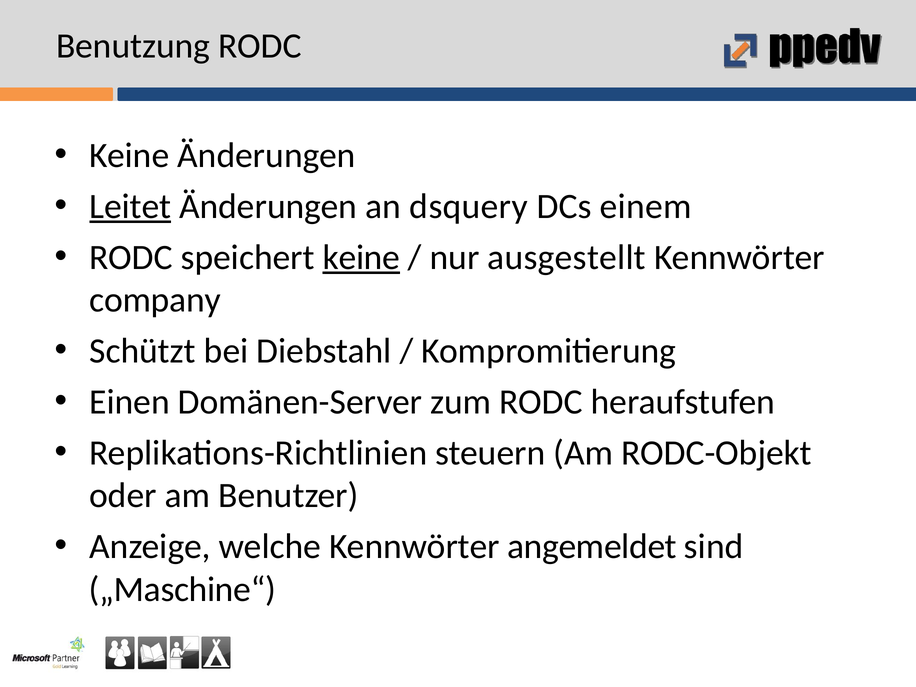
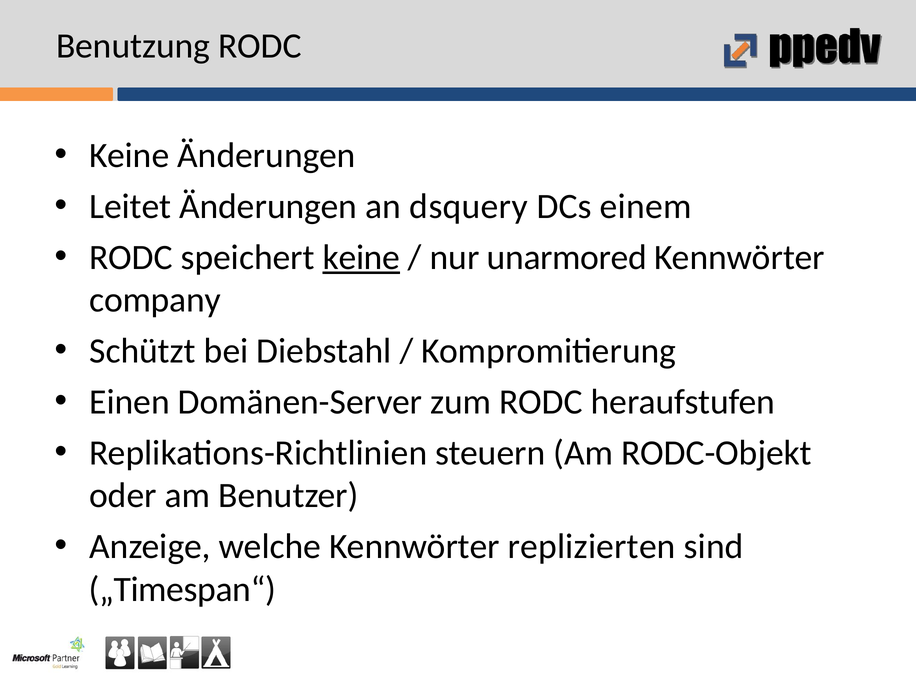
Leitet underline: present -> none (130, 206)
ausgestellt: ausgestellt -> unarmored (567, 257)
angemeldet: angemeldet -> replizierten (592, 547)
„Maschine“: „Maschine“ -> „Timespan“ (182, 589)
